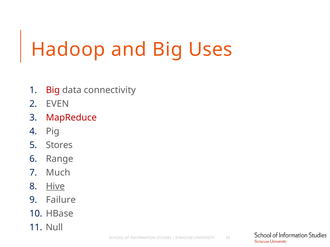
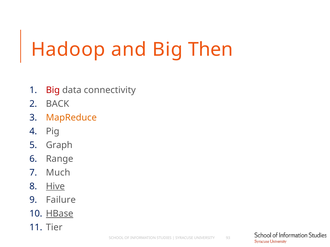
Uses: Uses -> Then (211, 50)
EVEN: EVEN -> BACK (58, 104)
MapReduce colour: red -> orange (71, 118)
Stores: Stores -> Graph (59, 145)
HBase underline: none -> present (60, 214)
Null: Null -> Tier (54, 228)
